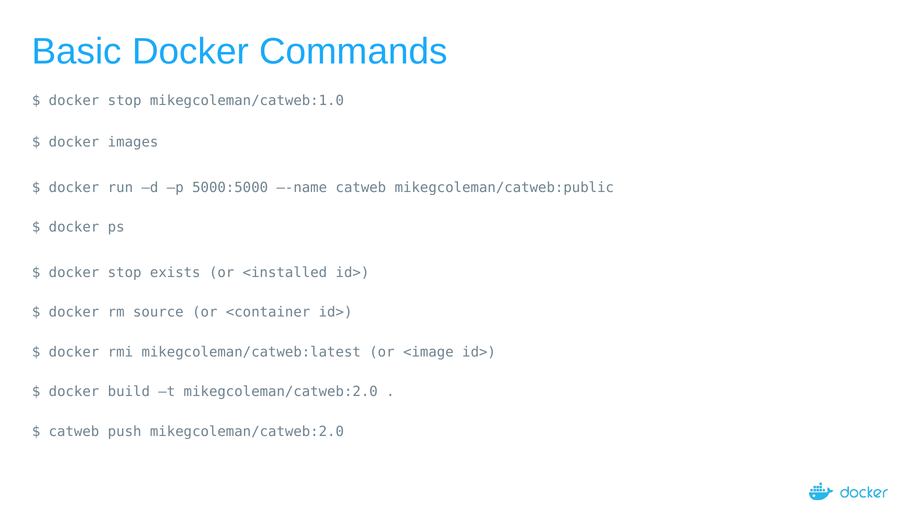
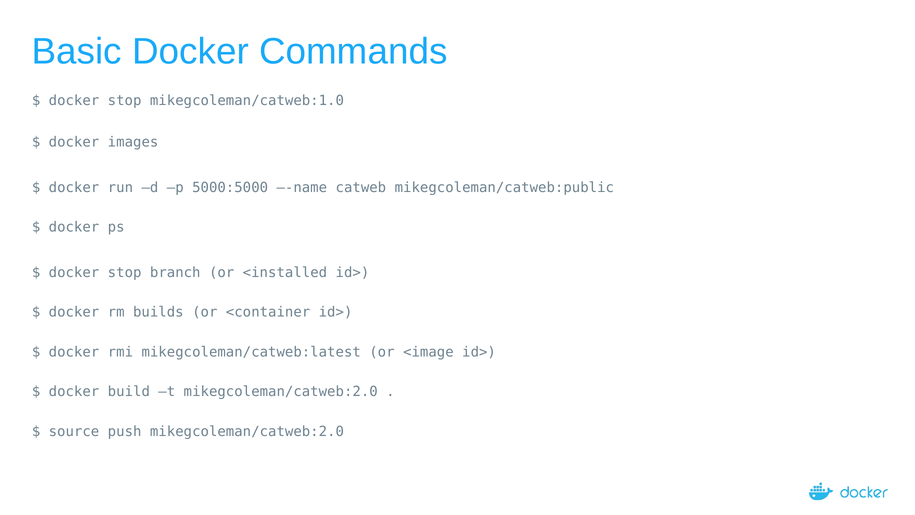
exists: exists -> branch (175, 272)
source: source -> builds (158, 312)
catweb: catweb -> source (74, 431)
